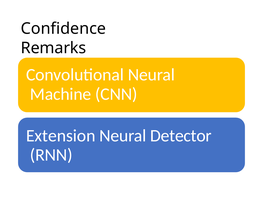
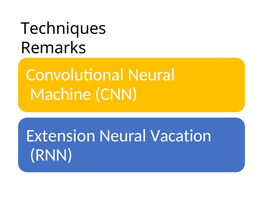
Confidence: Confidence -> Techniques (63, 29)
Detector: Detector -> Vacation (181, 136)
